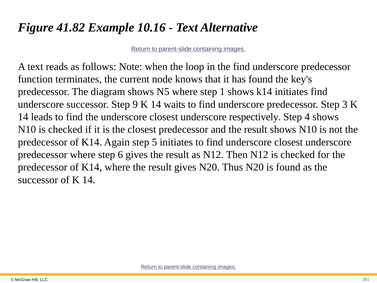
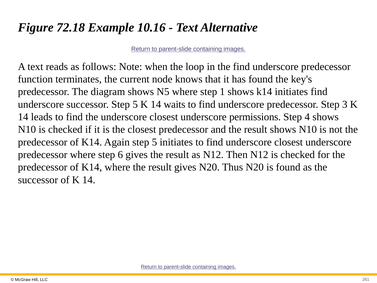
41.82: 41.82 -> 72.18 (71, 27)
successor Step 9: 9 -> 5 (135, 104)
respectively: respectively -> permissions (255, 117)
